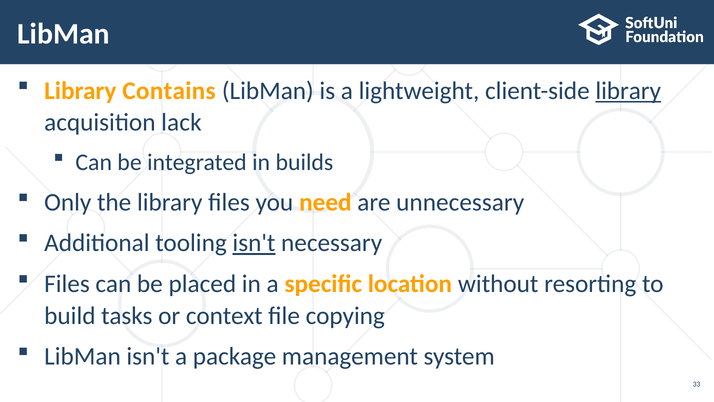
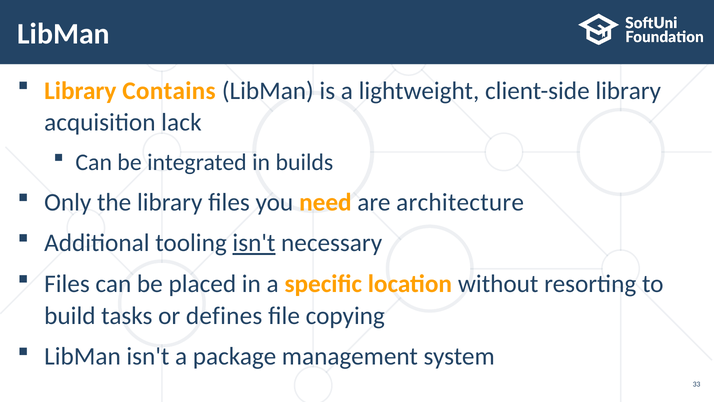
library underline: present -> none (628, 91)
unnecessary: unnecessary -> architecture (460, 202)
context: context -> defines (224, 316)
